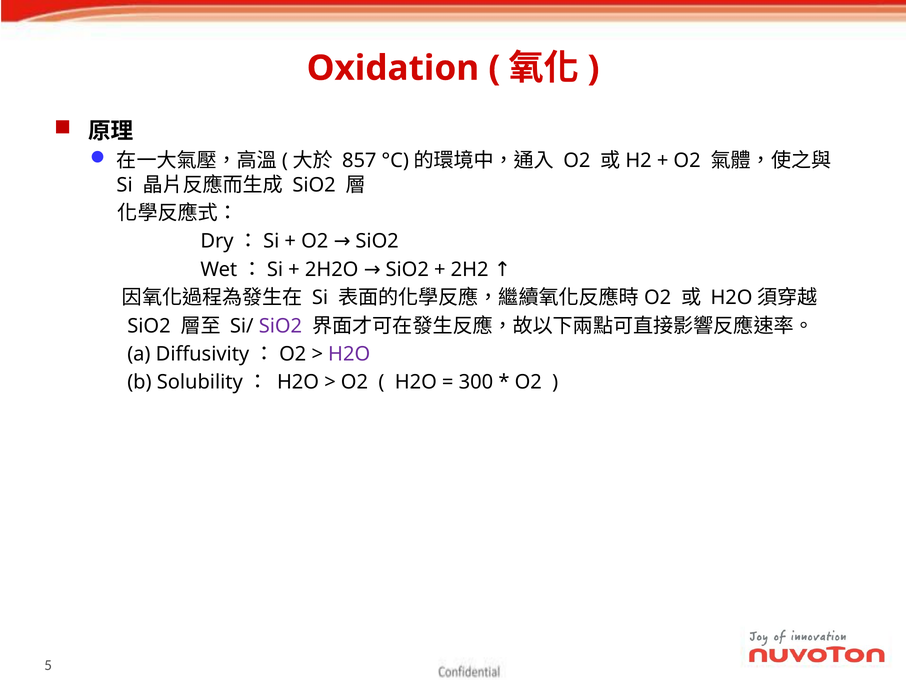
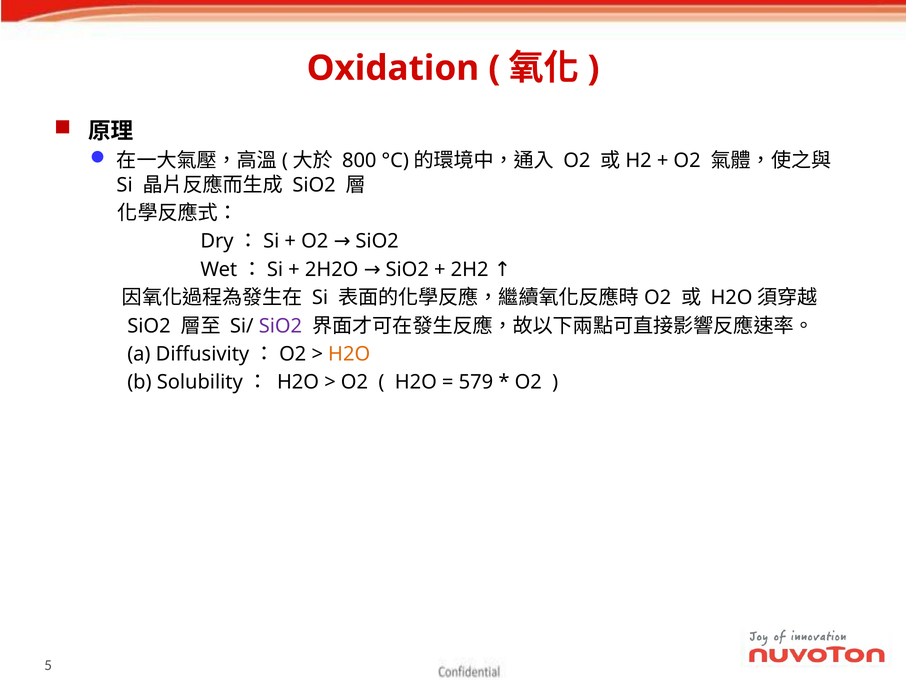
857: 857 -> 800 (359, 161)
H2O colour: purple -> orange (349, 354)
300: 300 -> 579 (476, 382)
